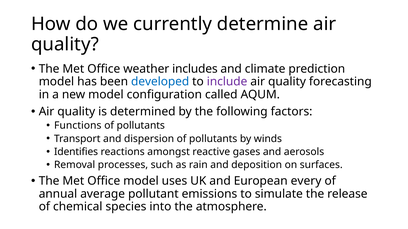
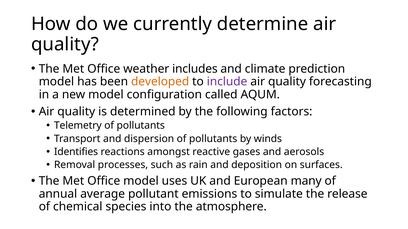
developed colour: blue -> orange (160, 82)
Functions: Functions -> Telemetry (78, 126)
every: every -> many (306, 181)
